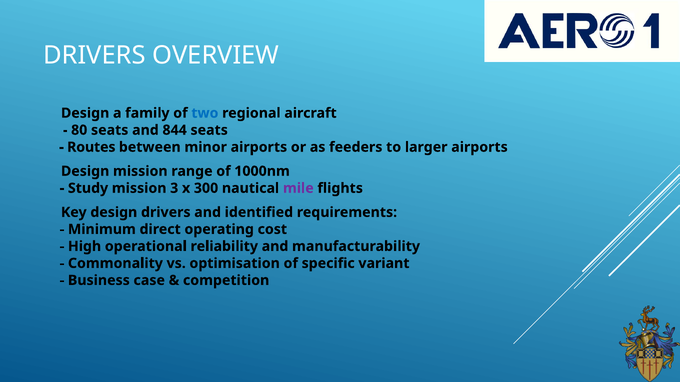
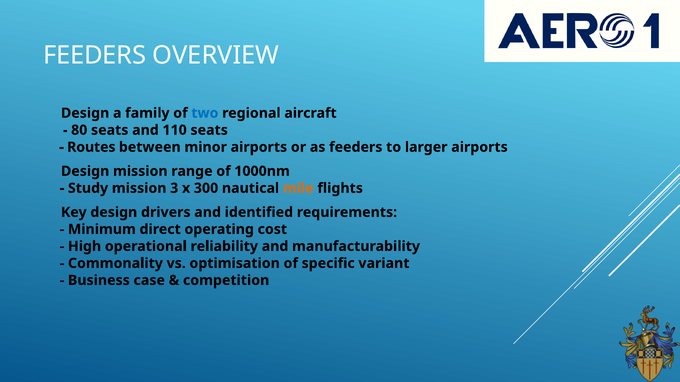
DRIVERS: DRIVERS -> FEEDERS (95, 56)
844: 844 -> 110 (175, 130)
mile colour: purple -> orange (298, 188)
